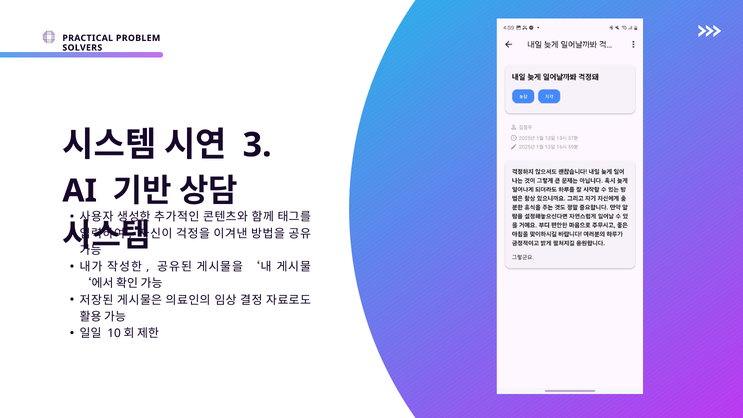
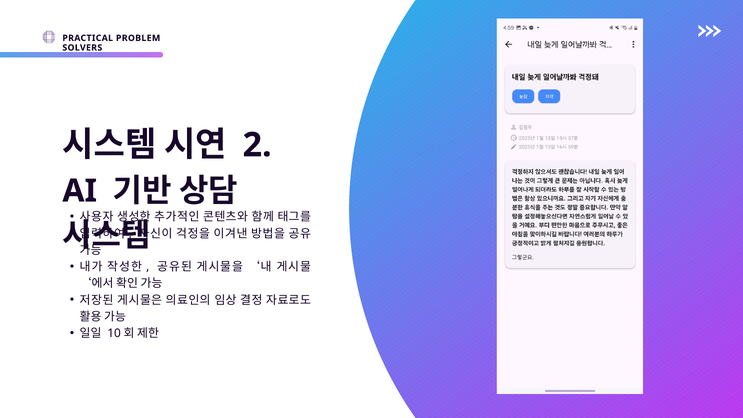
3: 3 -> 2 (257, 145)
